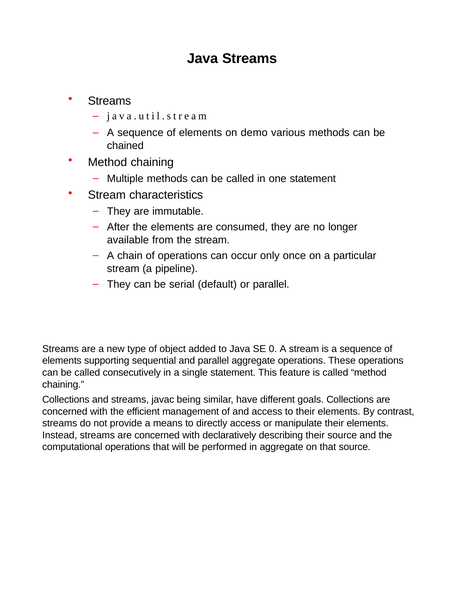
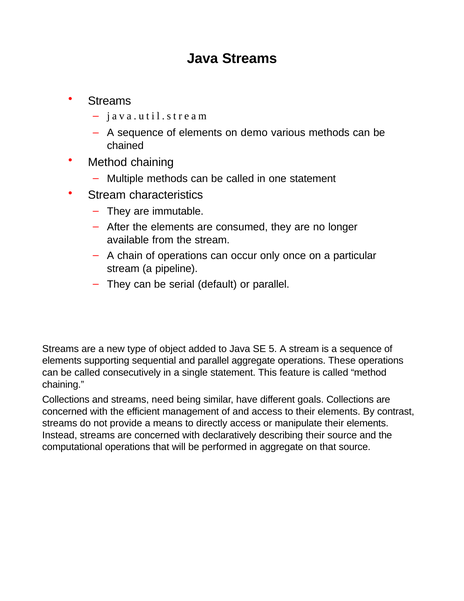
0: 0 -> 5 (273, 349)
javac: javac -> need (163, 399)
